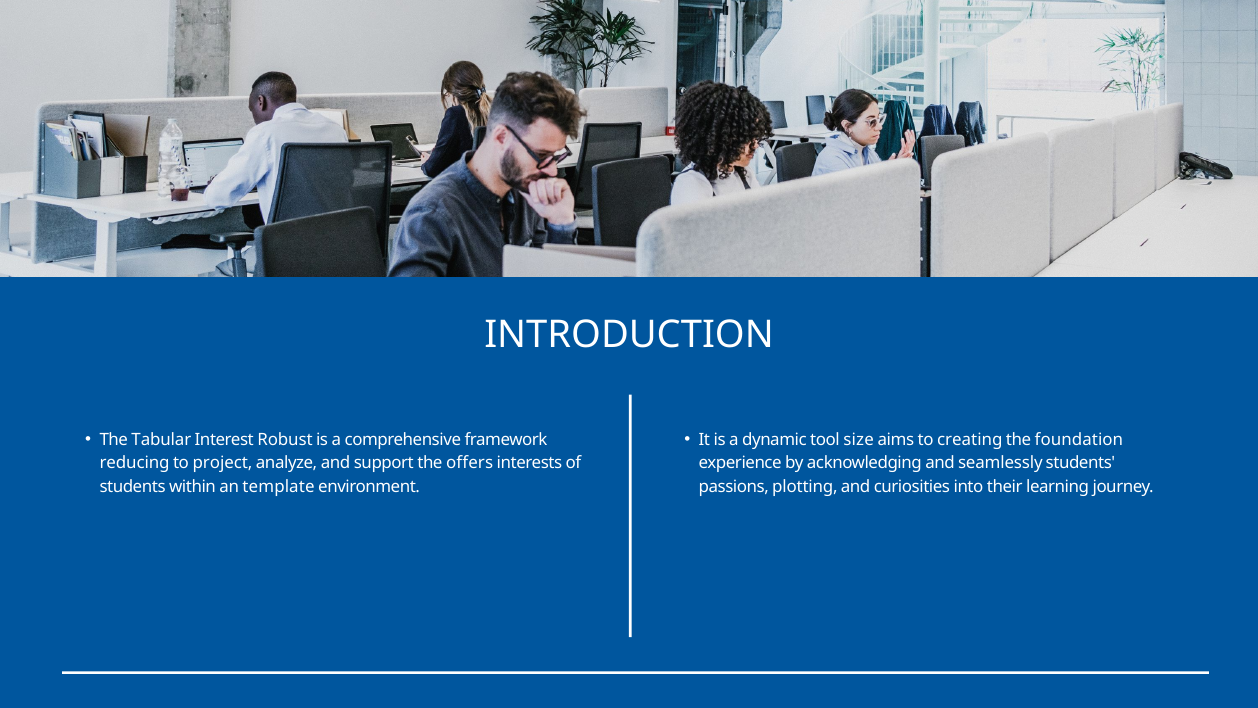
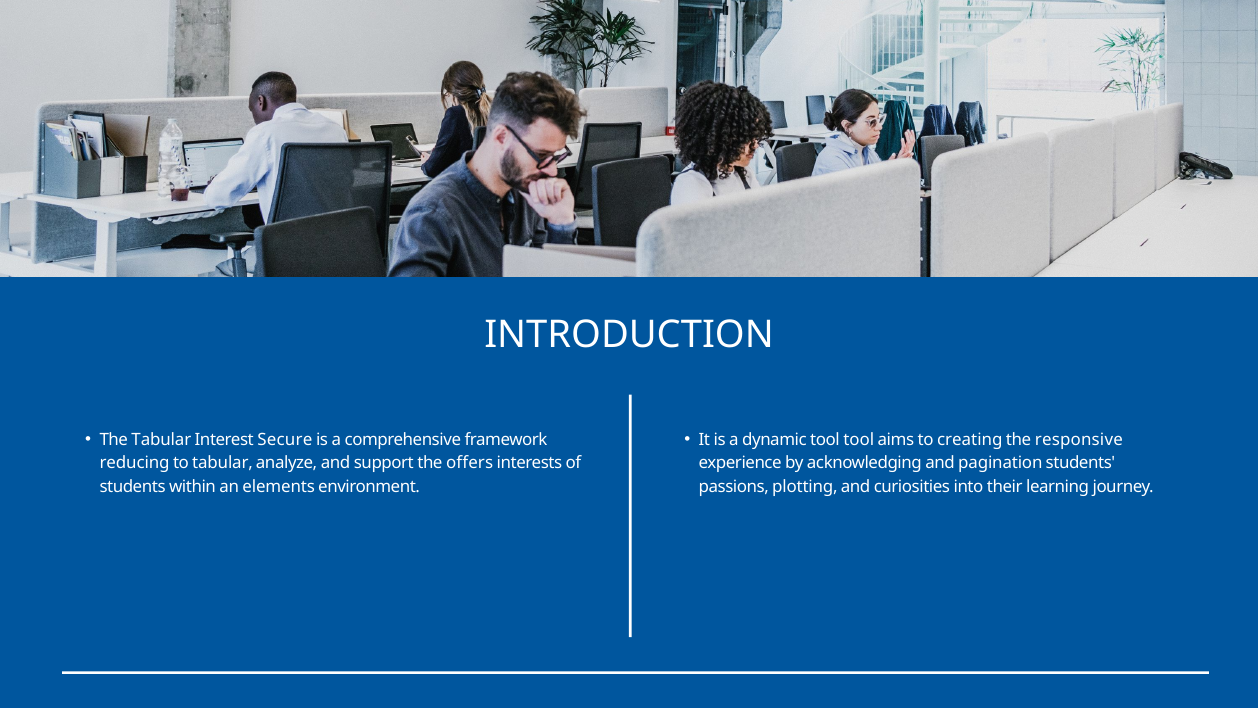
Robust: Robust -> Secure (285, 439)
tool size: size -> tool (859, 439)
foundation: foundation -> responsive (1079, 439)
to project: project -> tabular (223, 463)
seamlessly: seamlessly -> pagination (1000, 463)
template: template -> elements (279, 487)
